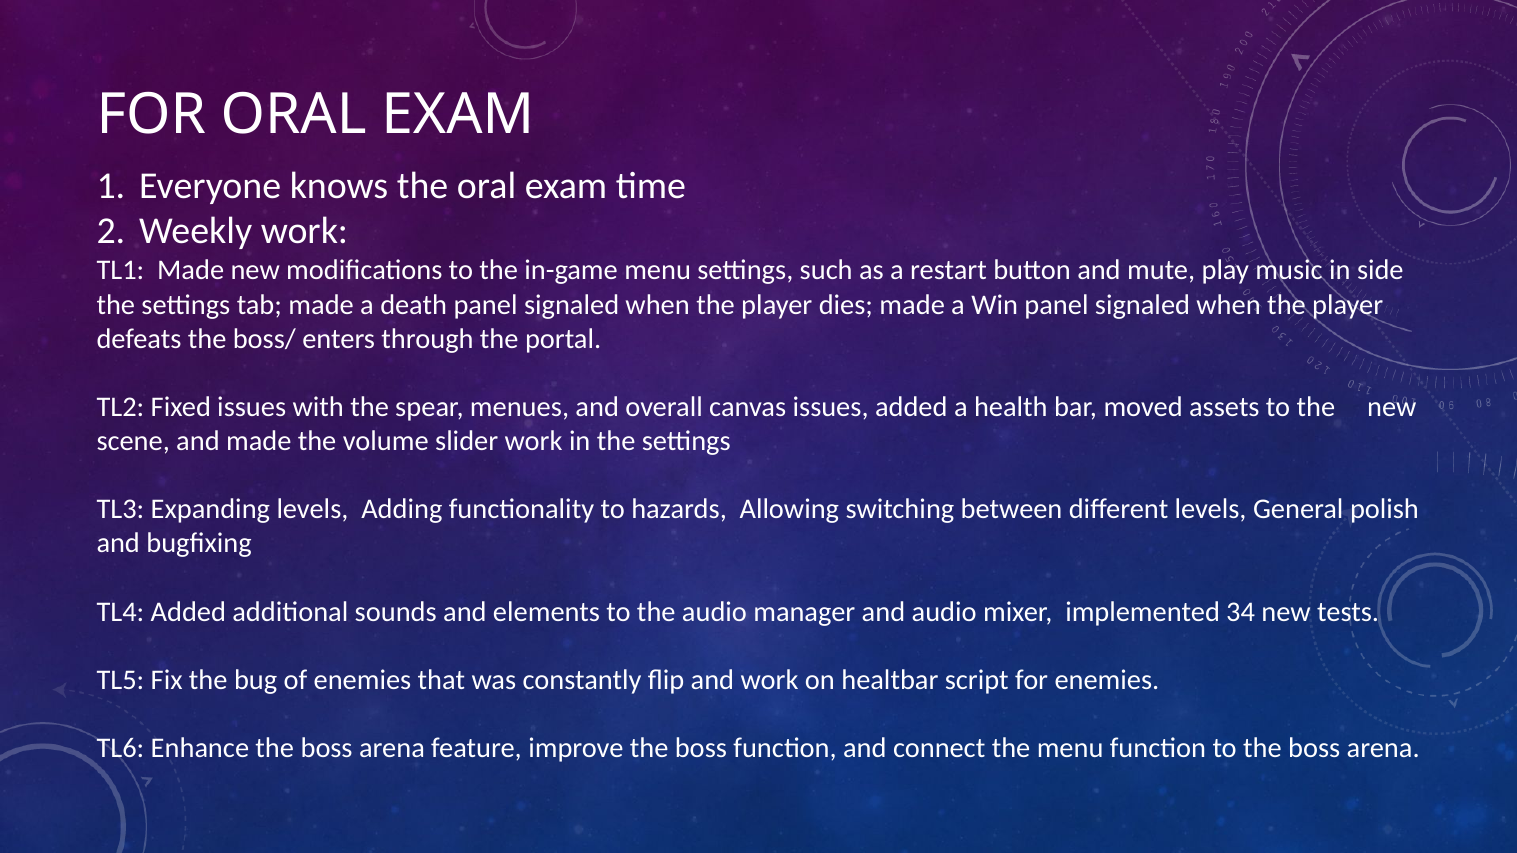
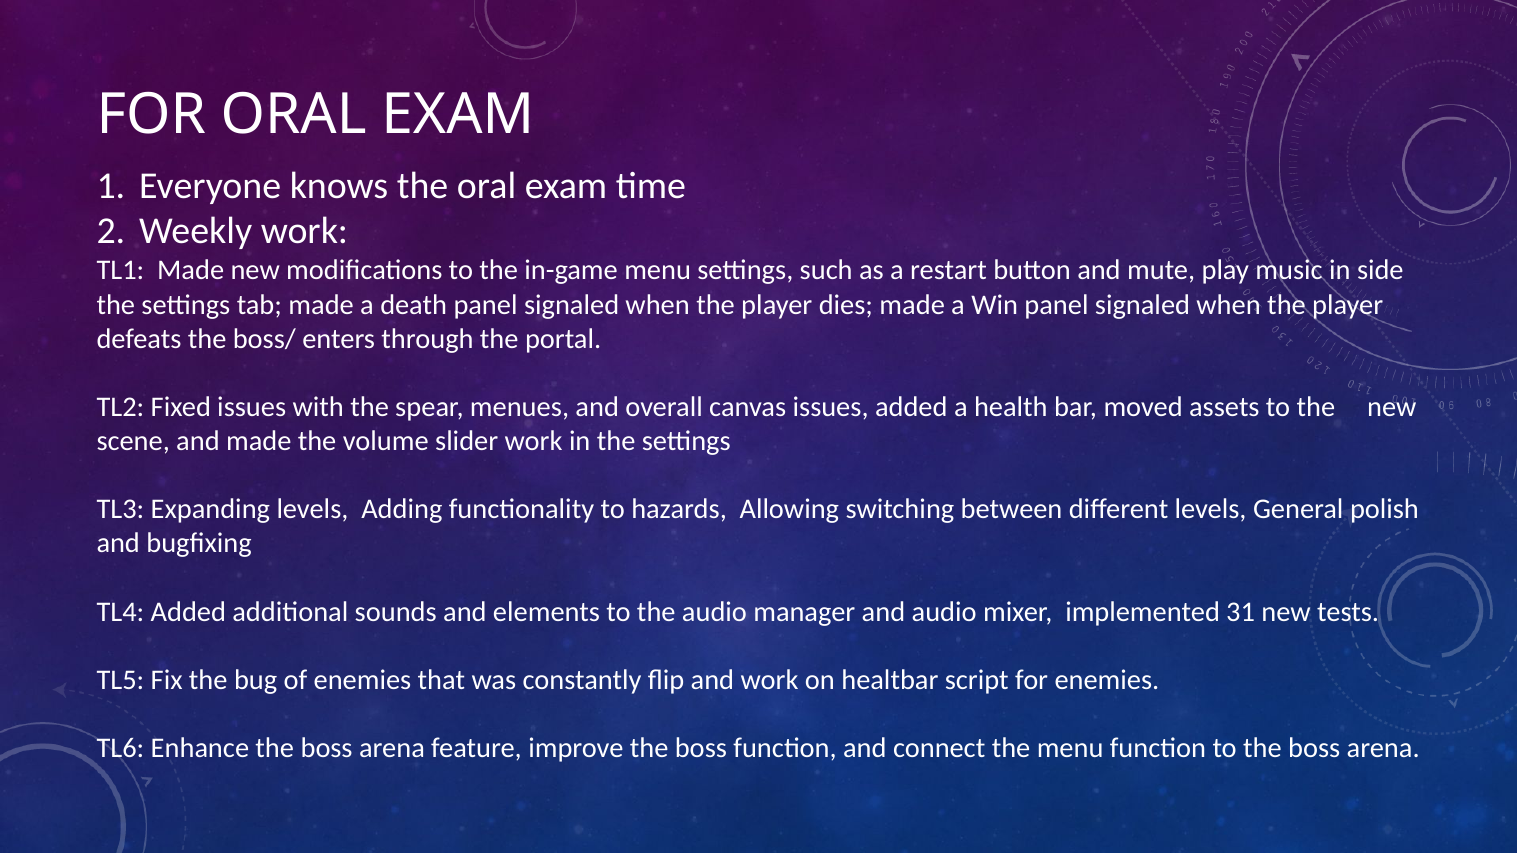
34: 34 -> 31 (1241, 612)
